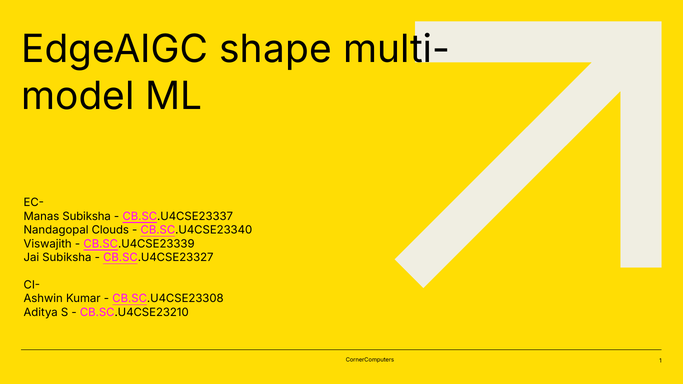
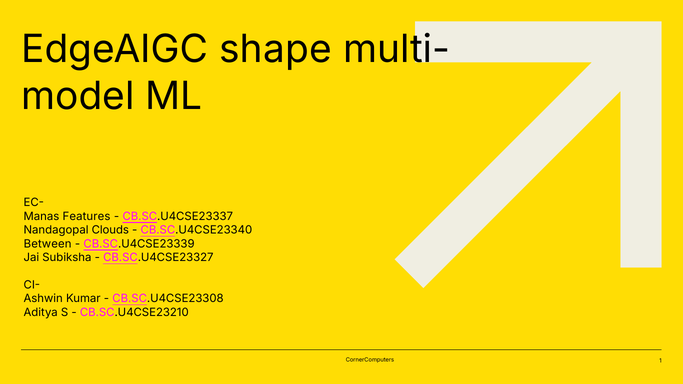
Manas Subiksha: Subiksha -> Features (87, 216)
Viswajith: Viswajith -> Between (48, 244)
